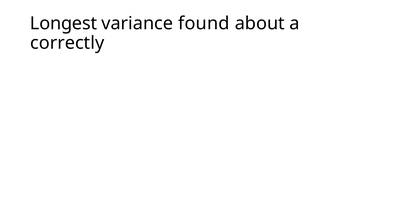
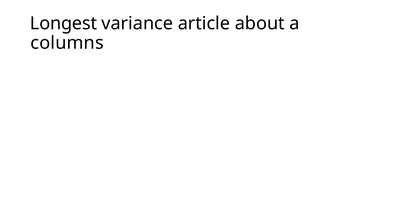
found: found -> article (204, 23)
correctly: correctly -> columns (67, 43)
